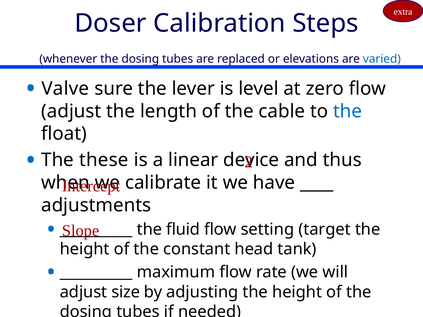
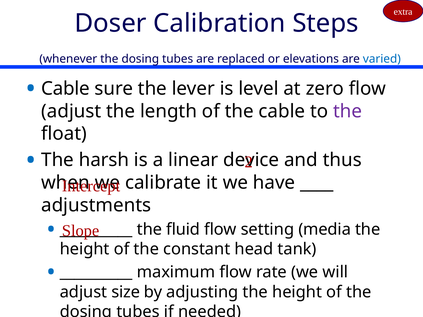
Valve: Valve -> Cable (65, 89)
the colour: blue -> purple (348, 111)
these: these -> harsh (104, 160)
target: target -> media (325, 230)
